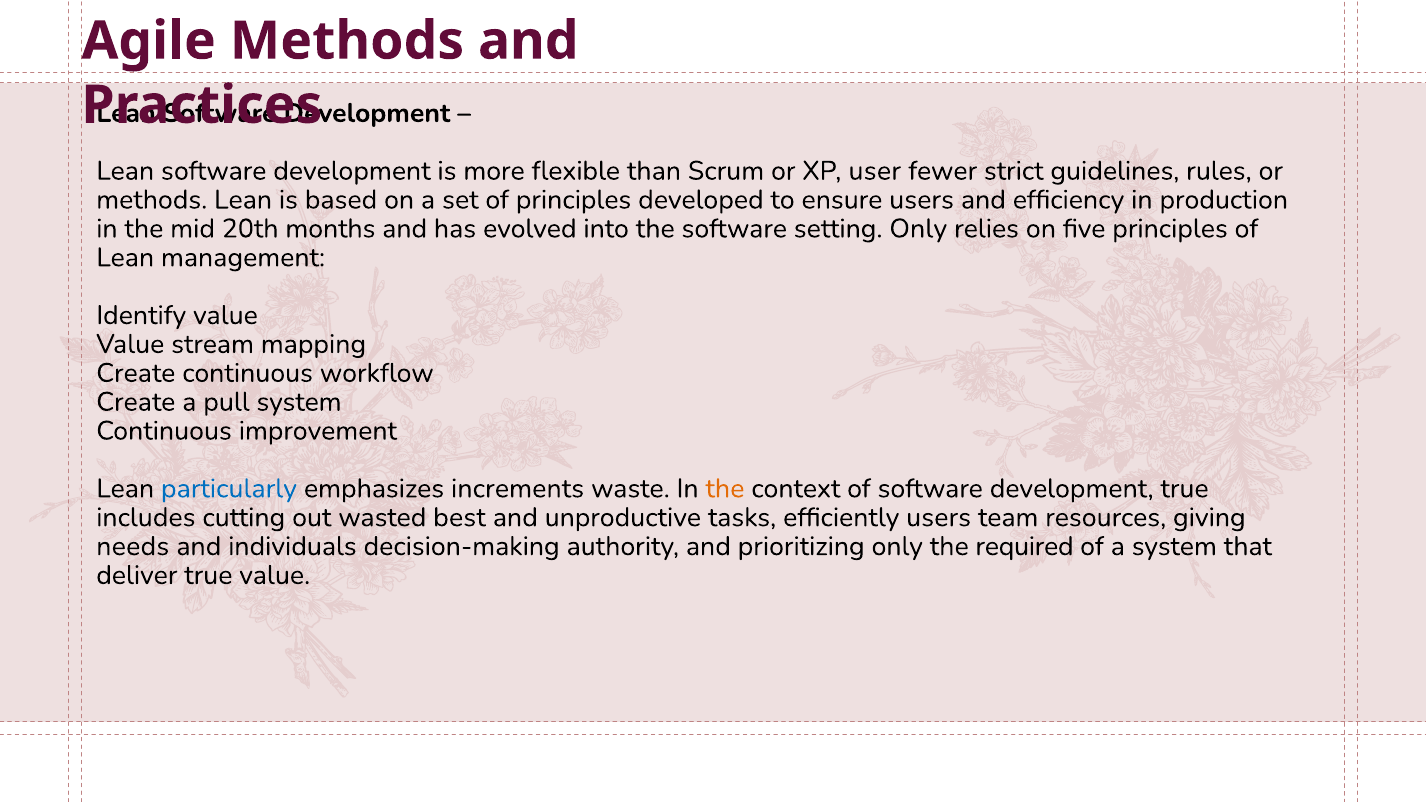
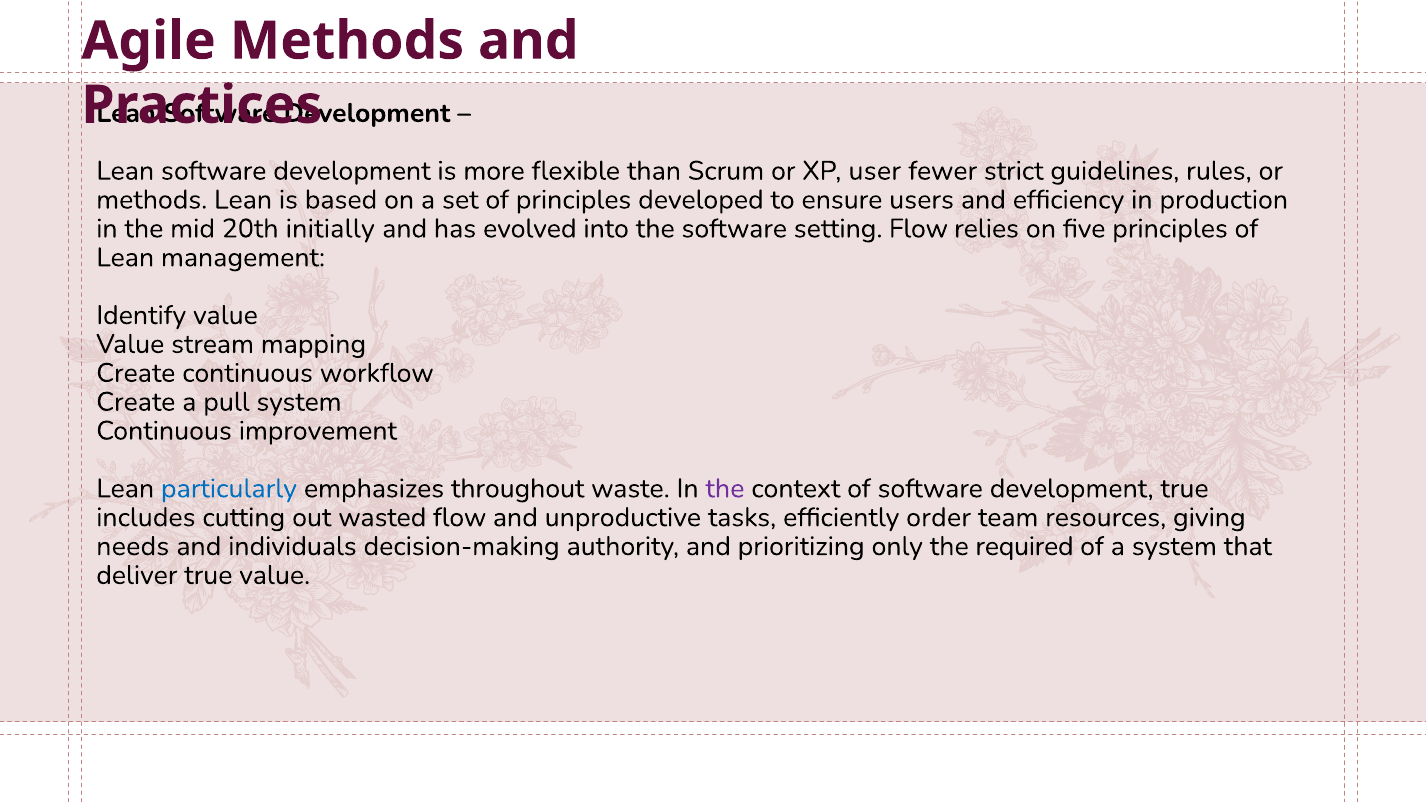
months: months -> initially (330, 229)
setting Only: Only -> Flow (918, 229)
increments: increments -> throughout (518, 489)
the colour: orange -> purple (725, 489)
wasted best: best -> flow (460, 517)
efficiently users: users -> order (939, 517)
